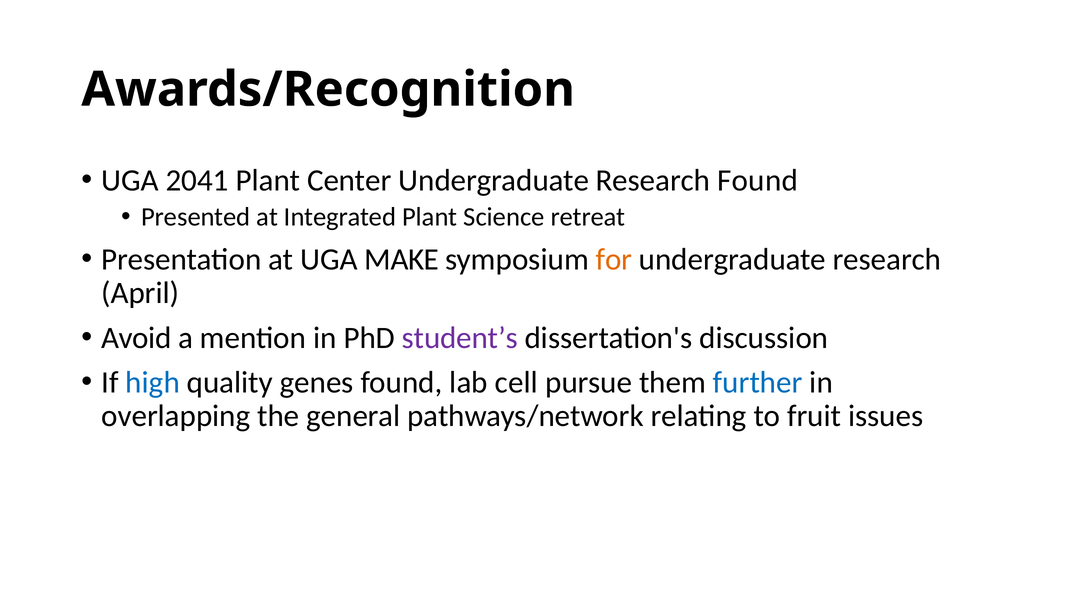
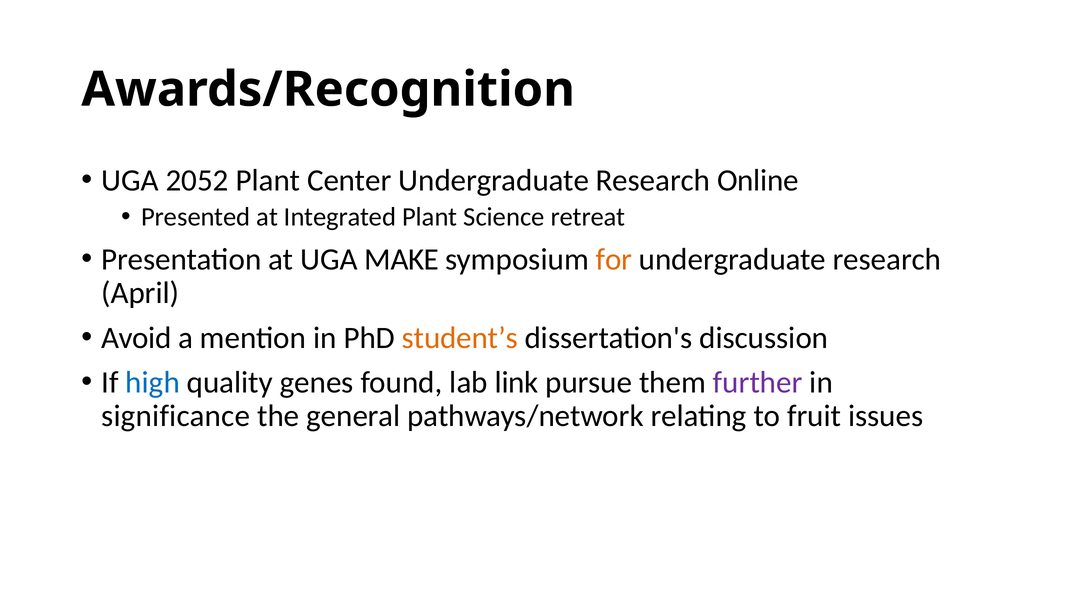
2041: 2041 -> 2052 (197, 180)
Research Found: Found -> Online (758, 180)
student’s colour: purple -> orange (460, 338)
cell: cell -> link (517, 382)
further colour: blue -> purple (758, 382)
overlapping: overlapping -> significance (176, 416)
